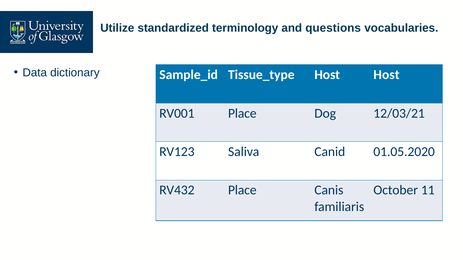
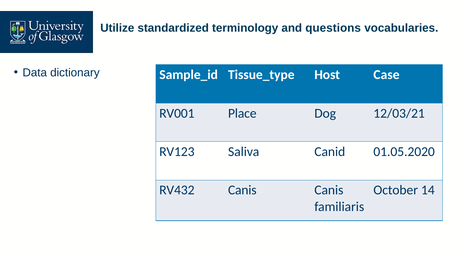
Host Host: Host -> Case (387, 75)
RV432 Place: Place -> Canis (242, 191)
11: 11 -> 14 (428, 191)
